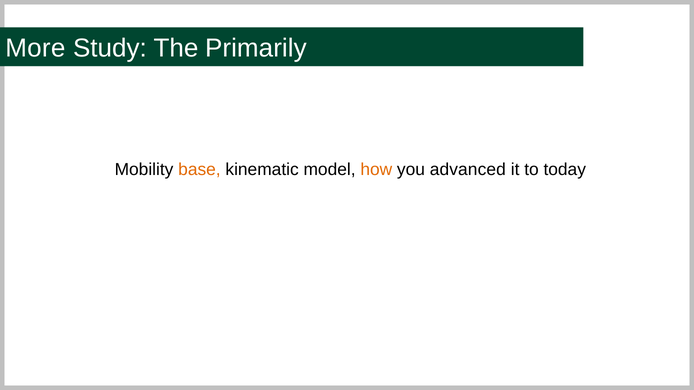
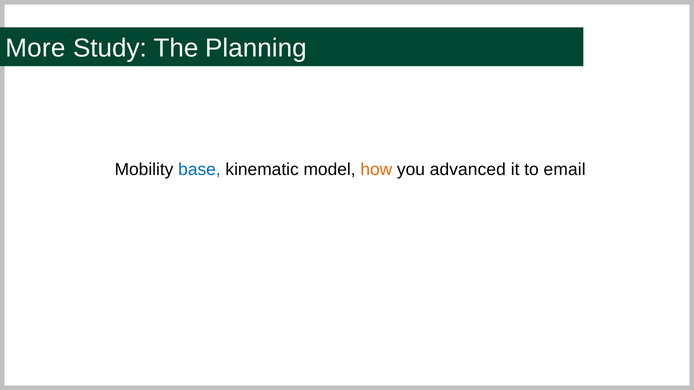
Primarily: Primarily -> Planning (256, 48)
base colour: orange -> blue (199, 170)
today: today -> email (565, 170)
